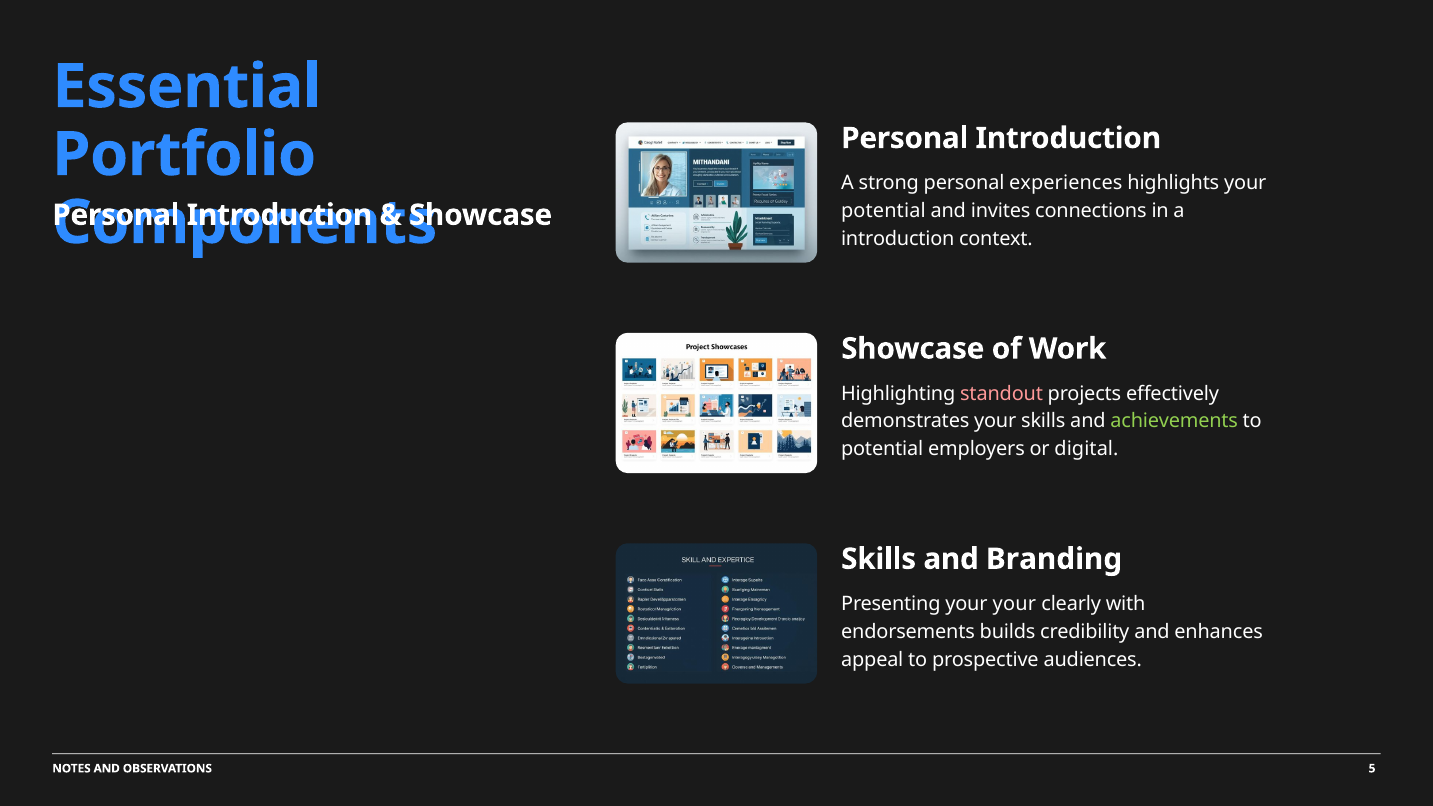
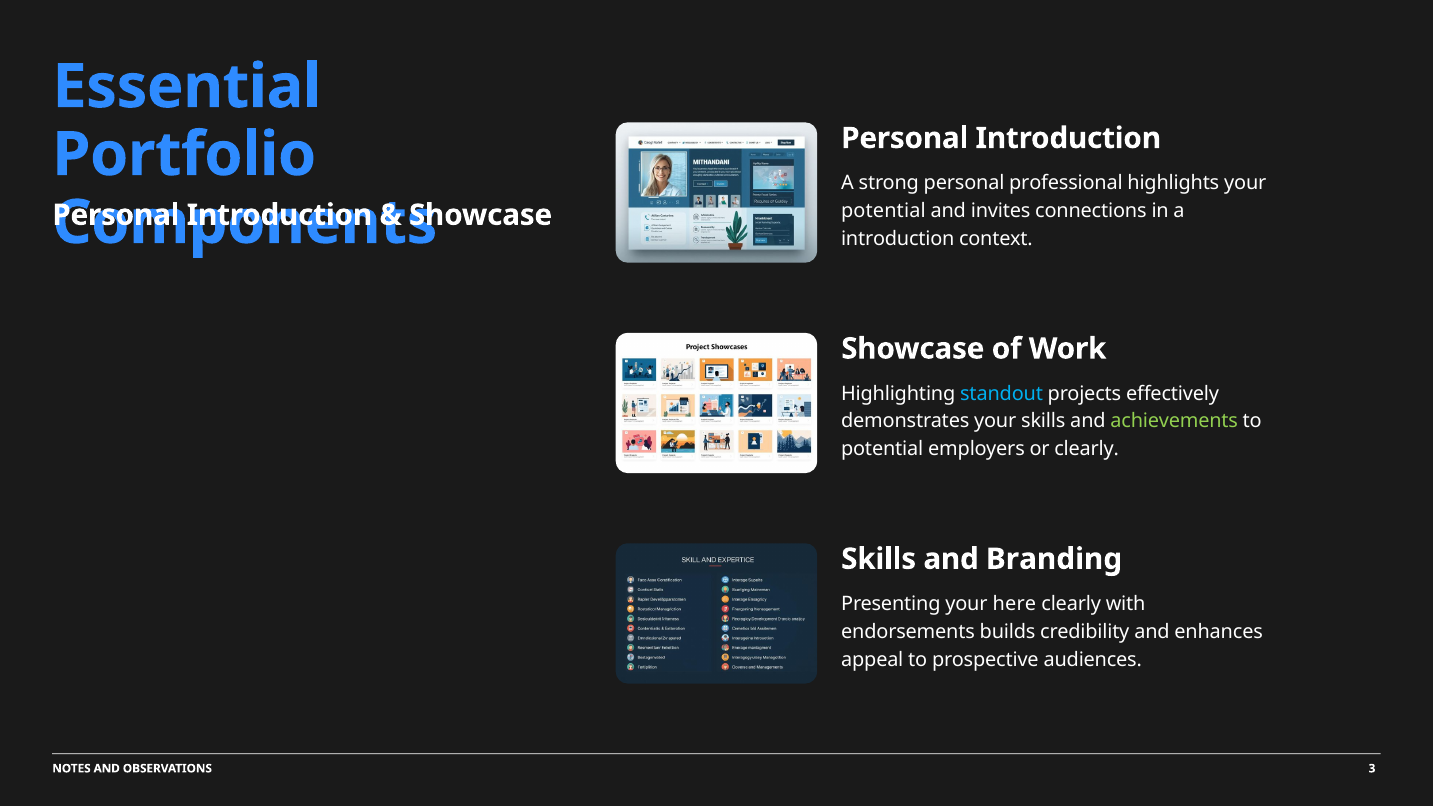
experiences: experiences -> professional (1066, 183)
standout colour: pink -> light blue (1002, 394)
or digital: digital -> clearly (1087, 449)
your your: your -> here (1014, 604)
5: 5 -> 3 (1372, 769)
